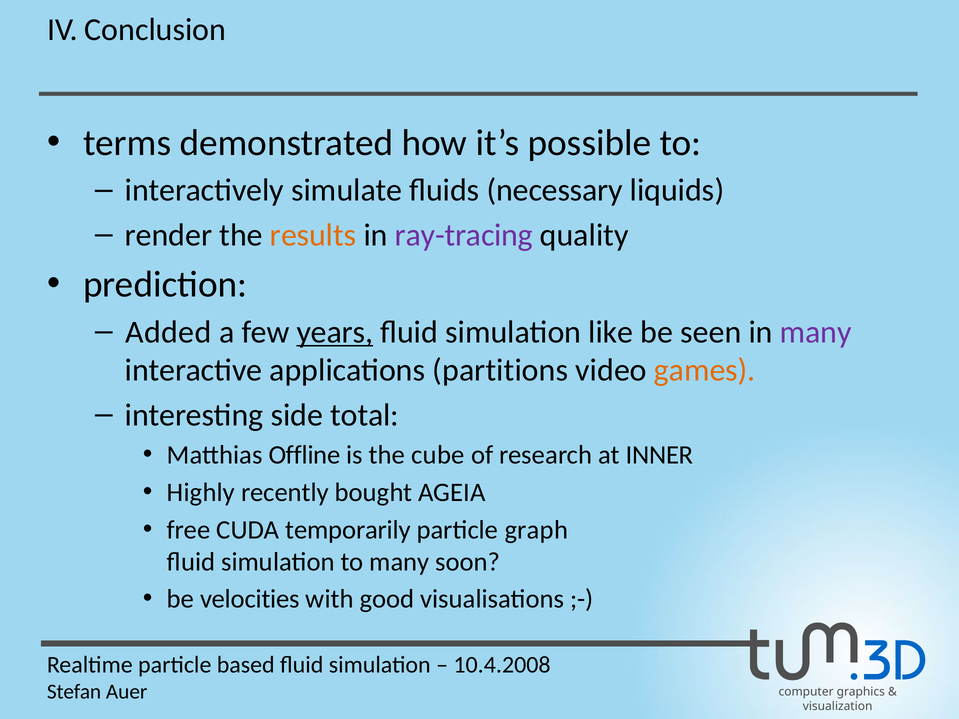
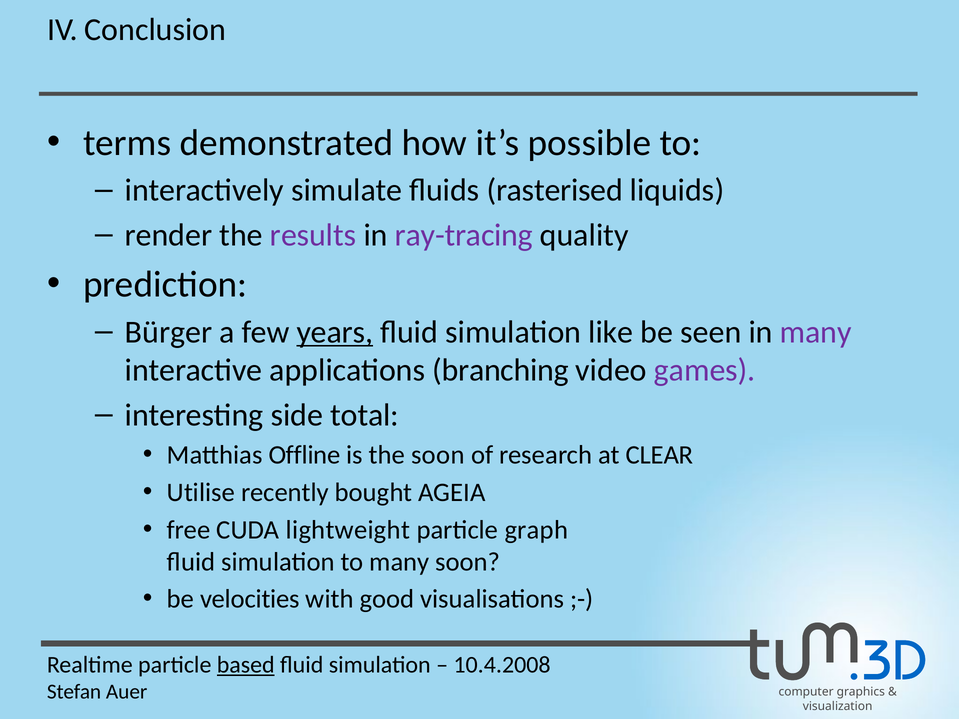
necessary: necessary -> rasterised (555, 190)
results colour: orange -> purple (313, 235)
Added: Added -> Bürger (169, 332)
partitions: partitions -> branching (501, 370)
games colour: orange -> purple (705, 370)
the cube: cube -> soon (438, 455)
INNER: INNER -> CLEAR (659, 455)
Highly: Highly -> Utilise (201, 493)
temporarily: temporarily -> lightweight (348, 530)
based underline: none -> present (246, 665)
